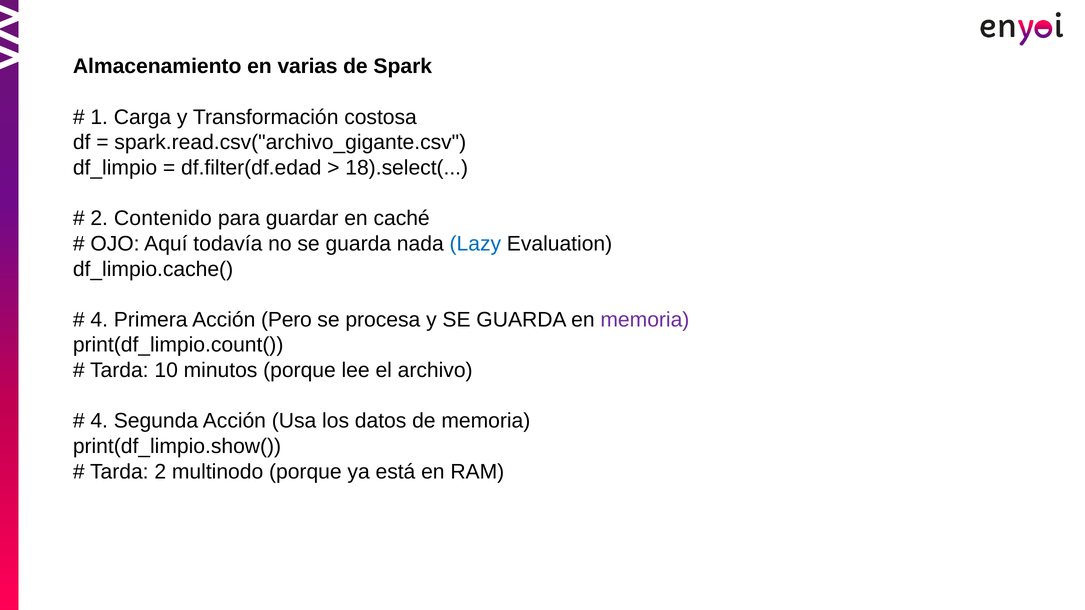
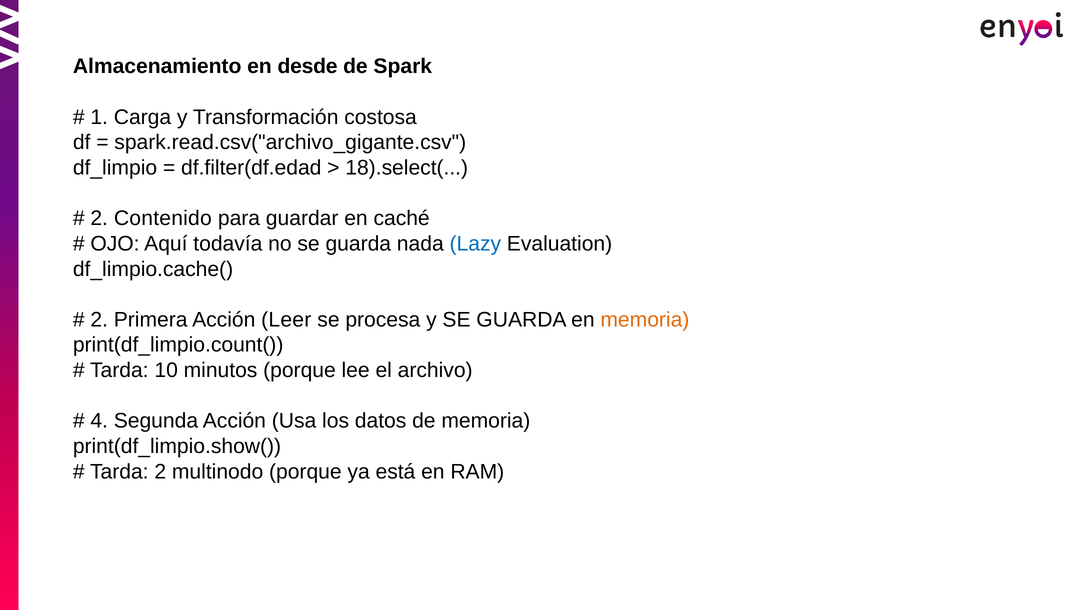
varias: varias -> desde (308, 67)
4: 4 -> 2 (99, 320)
Pero: Pero -> Leer (286, 320)
memoria colour: purple -> orange (645, 320)
